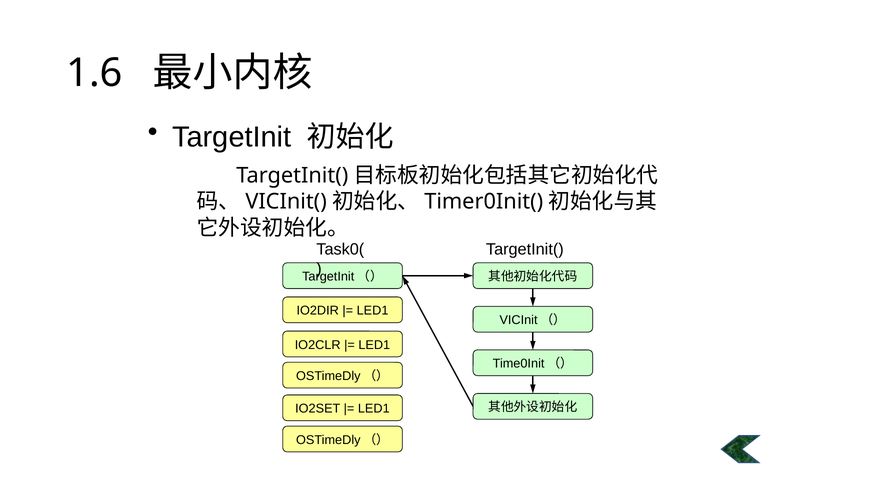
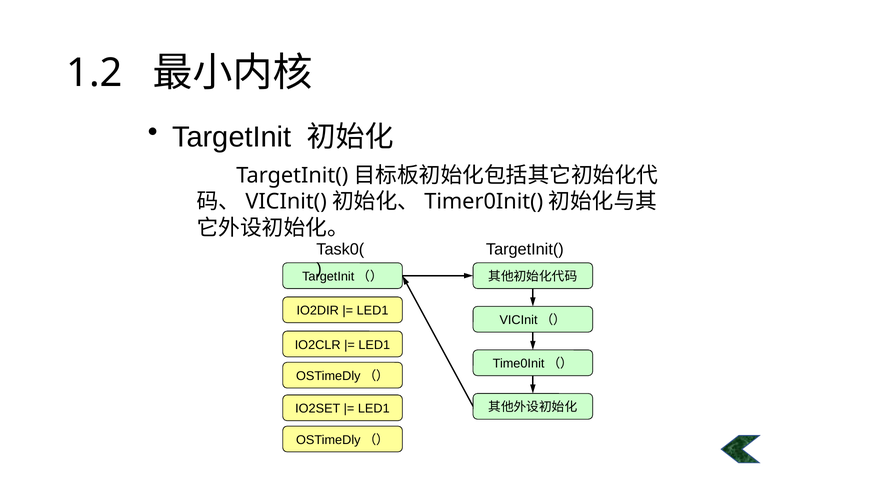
1.6: 1.6 -> 1.2 (94, 73)
